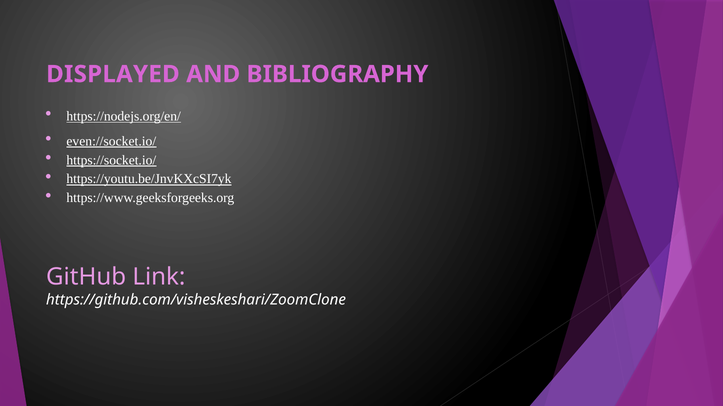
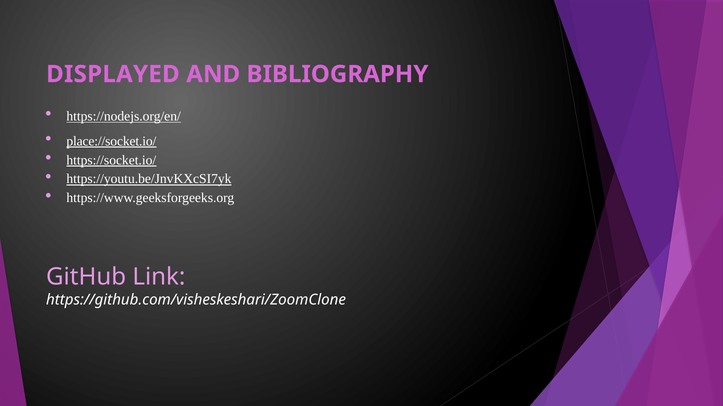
even://socket.io/: even://socket.io/ -> place://socket.io/ (111, 141)
